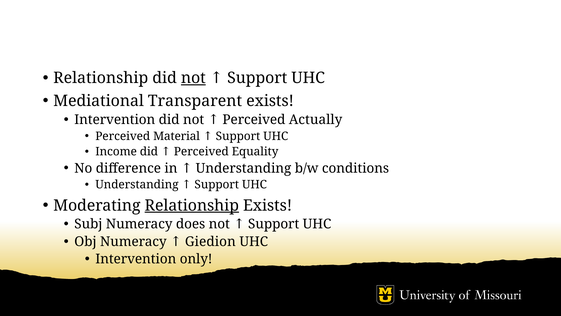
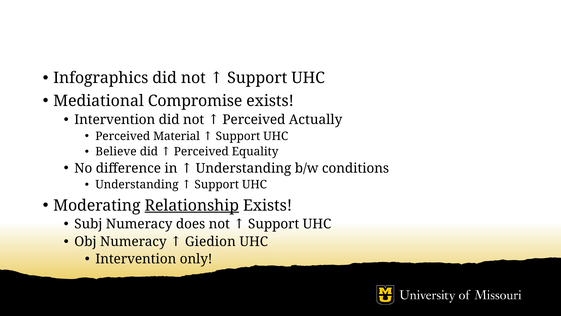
Relationship: Relationship -> Infographics (101, 78)
not underline: present -> none (193, 78)
Transparent: Transparent -> Compromise (195, 101)
Income: Income -> Believe (116, 152)
